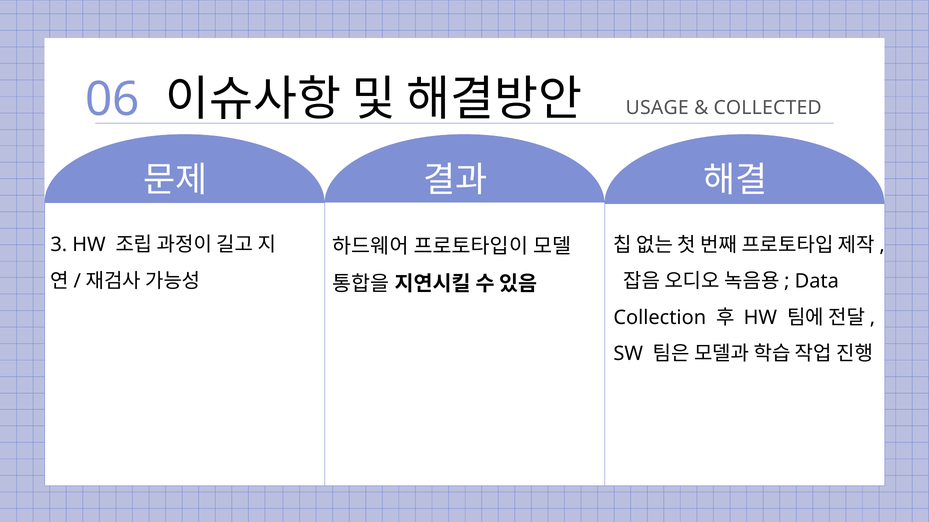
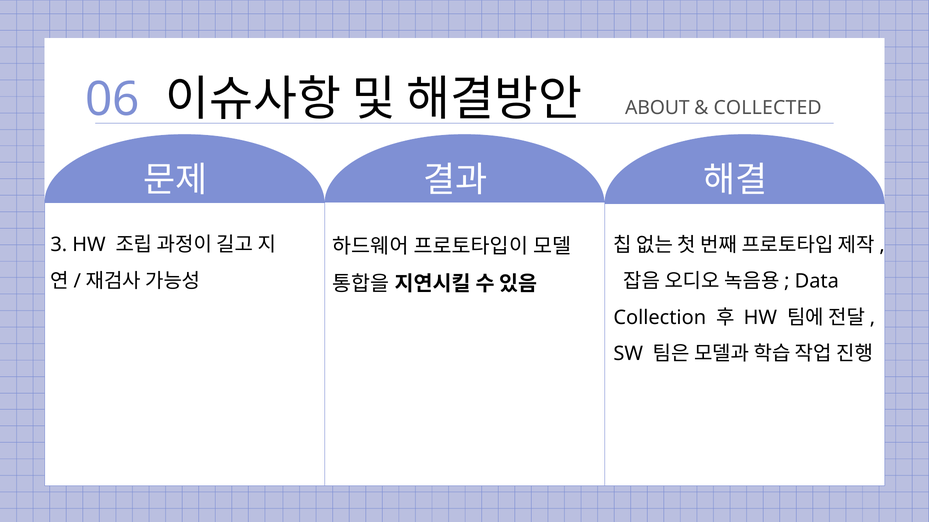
USAGE: USAGE -> ABOUT (657, 108)
